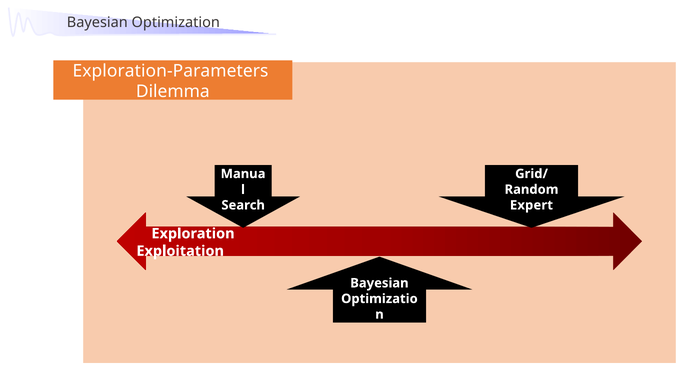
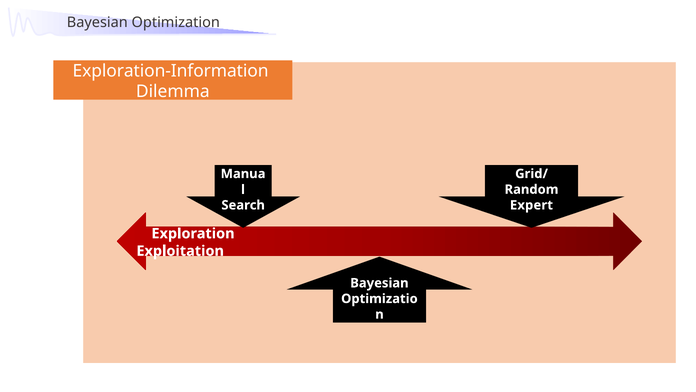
Exploration-Parameters: Exploration-Parameters -> Exploration-Information (171, 71)
